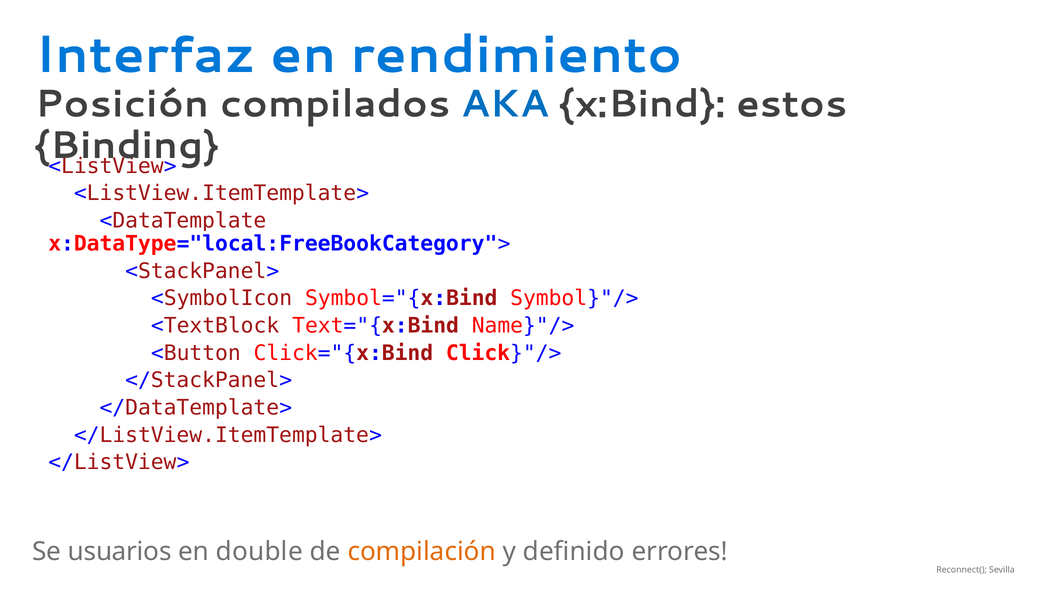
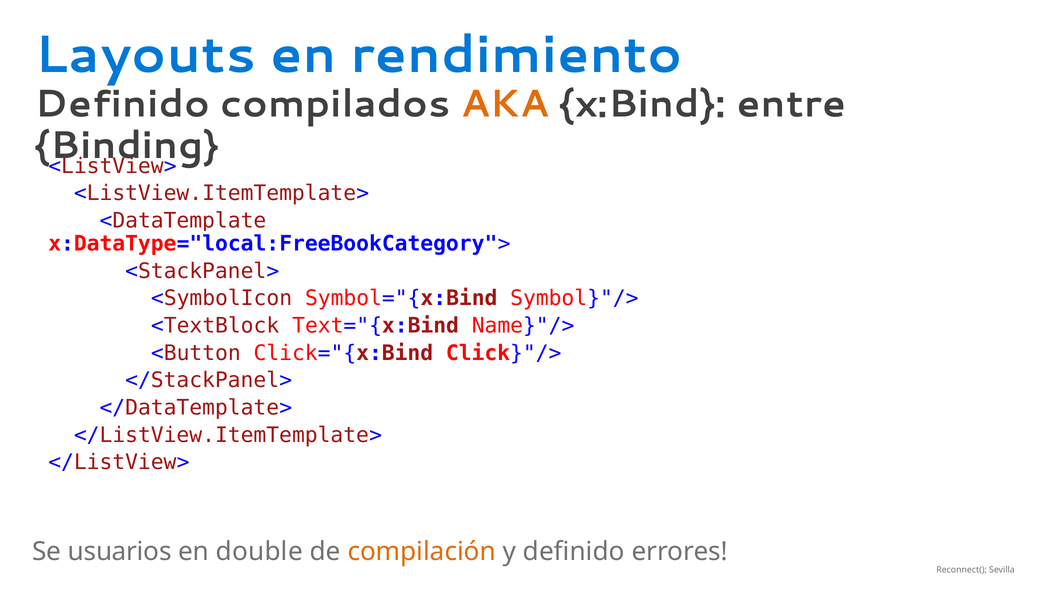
Interfaz: Interfaz -> Layouts (145, 55)
Posición: Posición -> Definido (122, 104)
AKA colour: blue -> orange (505, 104)
estos: estos -> entre (791, 104)
